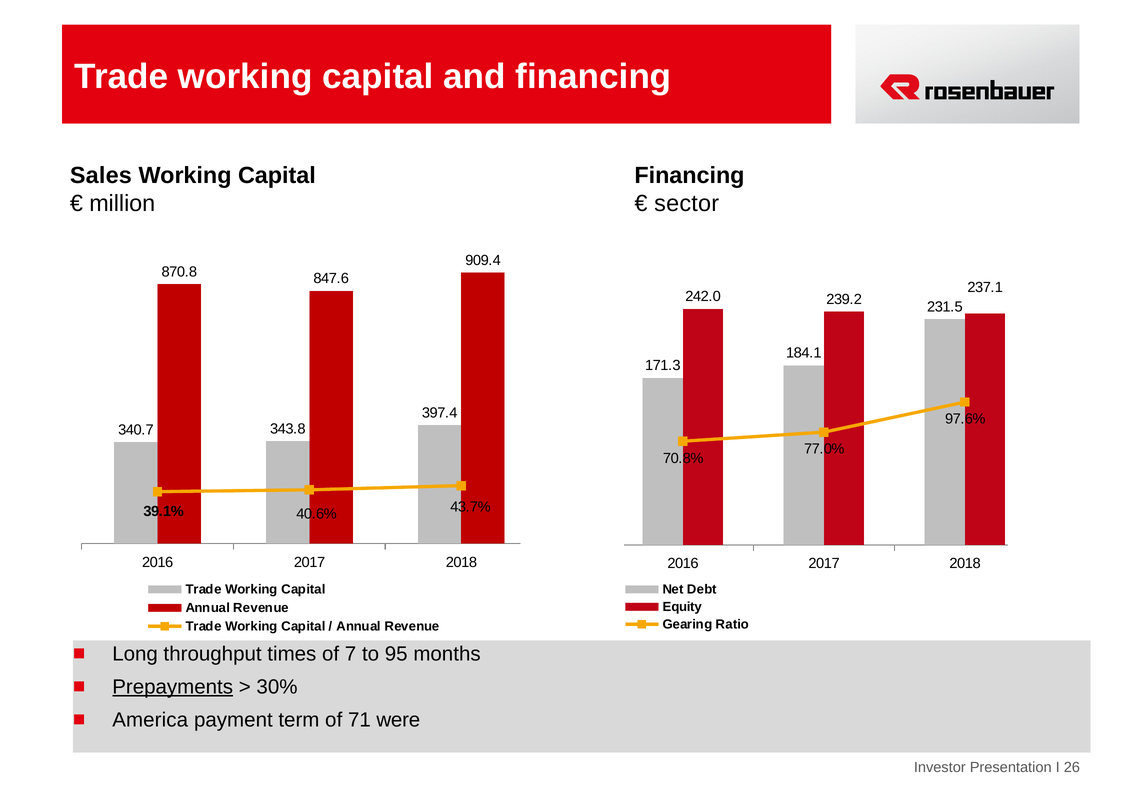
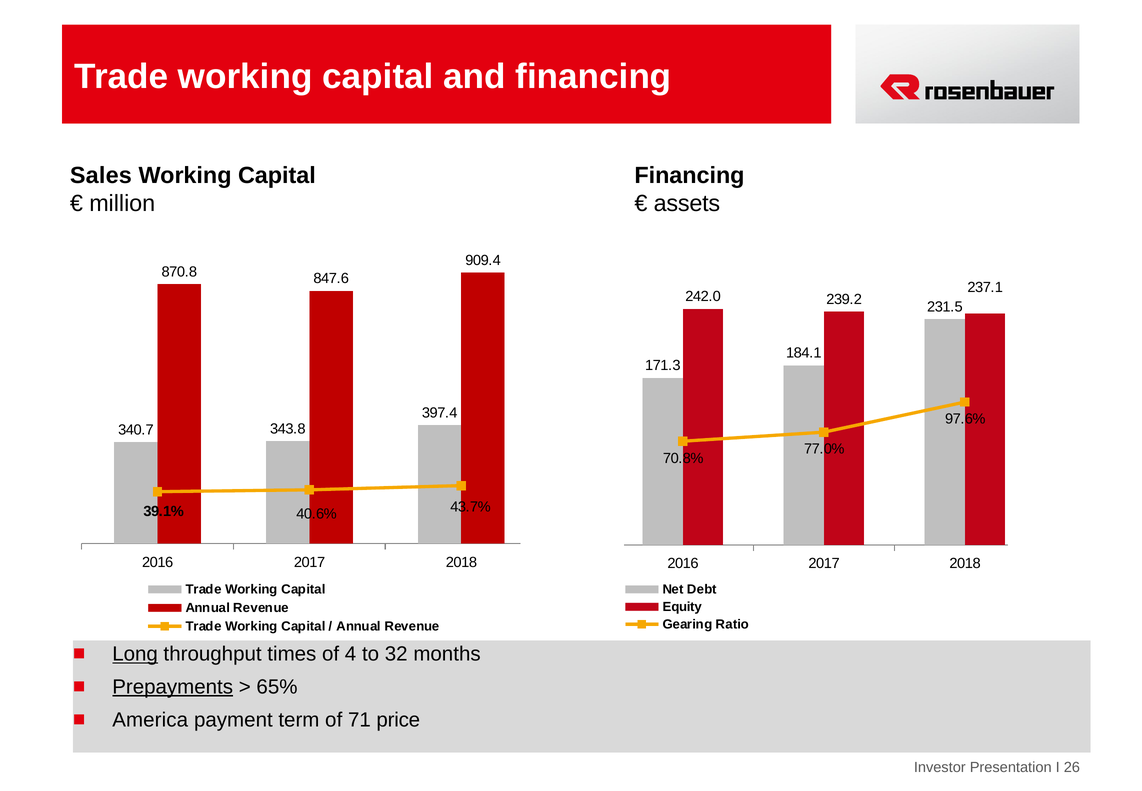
sector: sector -> assets (687, 203)
Long underline: none -> present (135, 654)
7: 7 -> 4 (351, 654)
95: 95 -> 32 (396, 654)
30%: 30% -> 65% (277, 687)
were: were -> price (398, 719)
